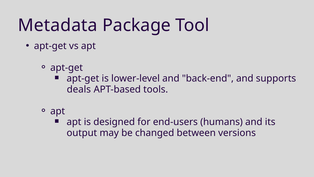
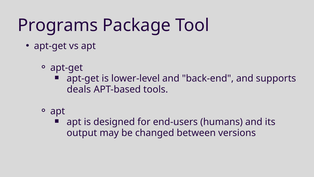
Metadata: Metadata -> Programs (58, 25)
